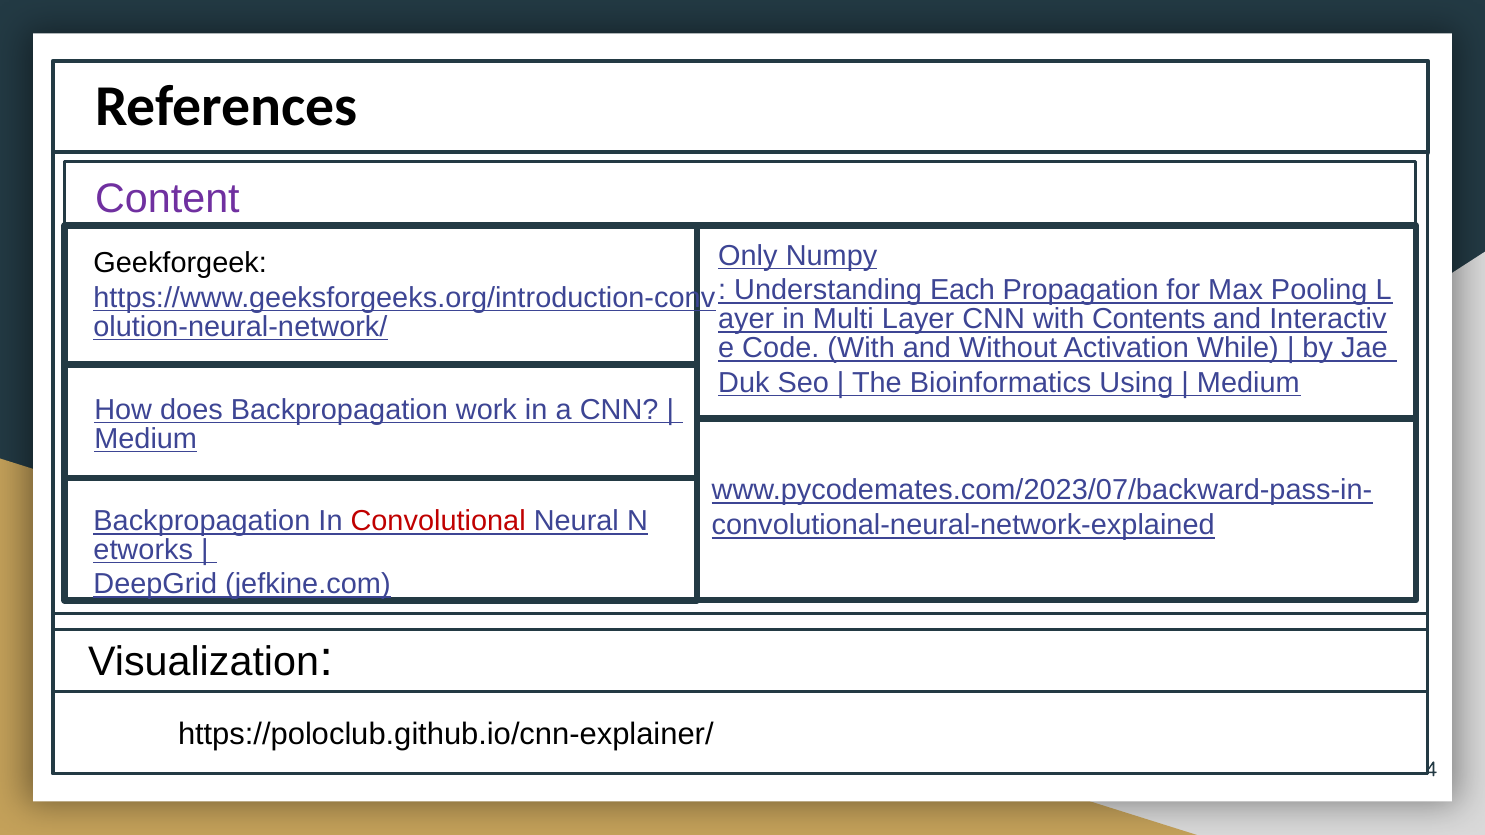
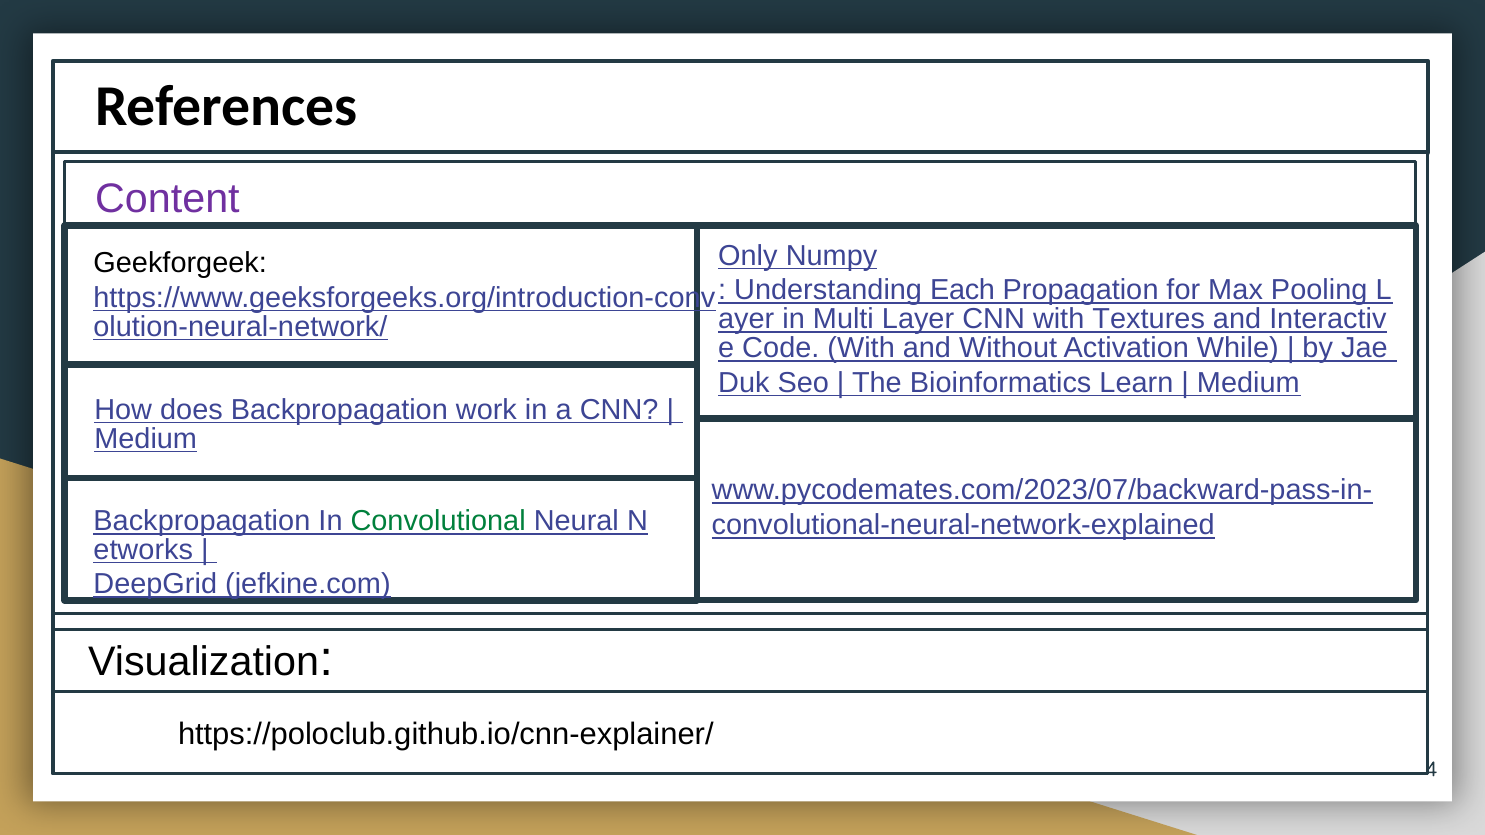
Contents: Contents -> Textures (1149, 319)
Using: Using -> Learn (1136, 383)
Convolutional colour: red -> green (438, 521)
